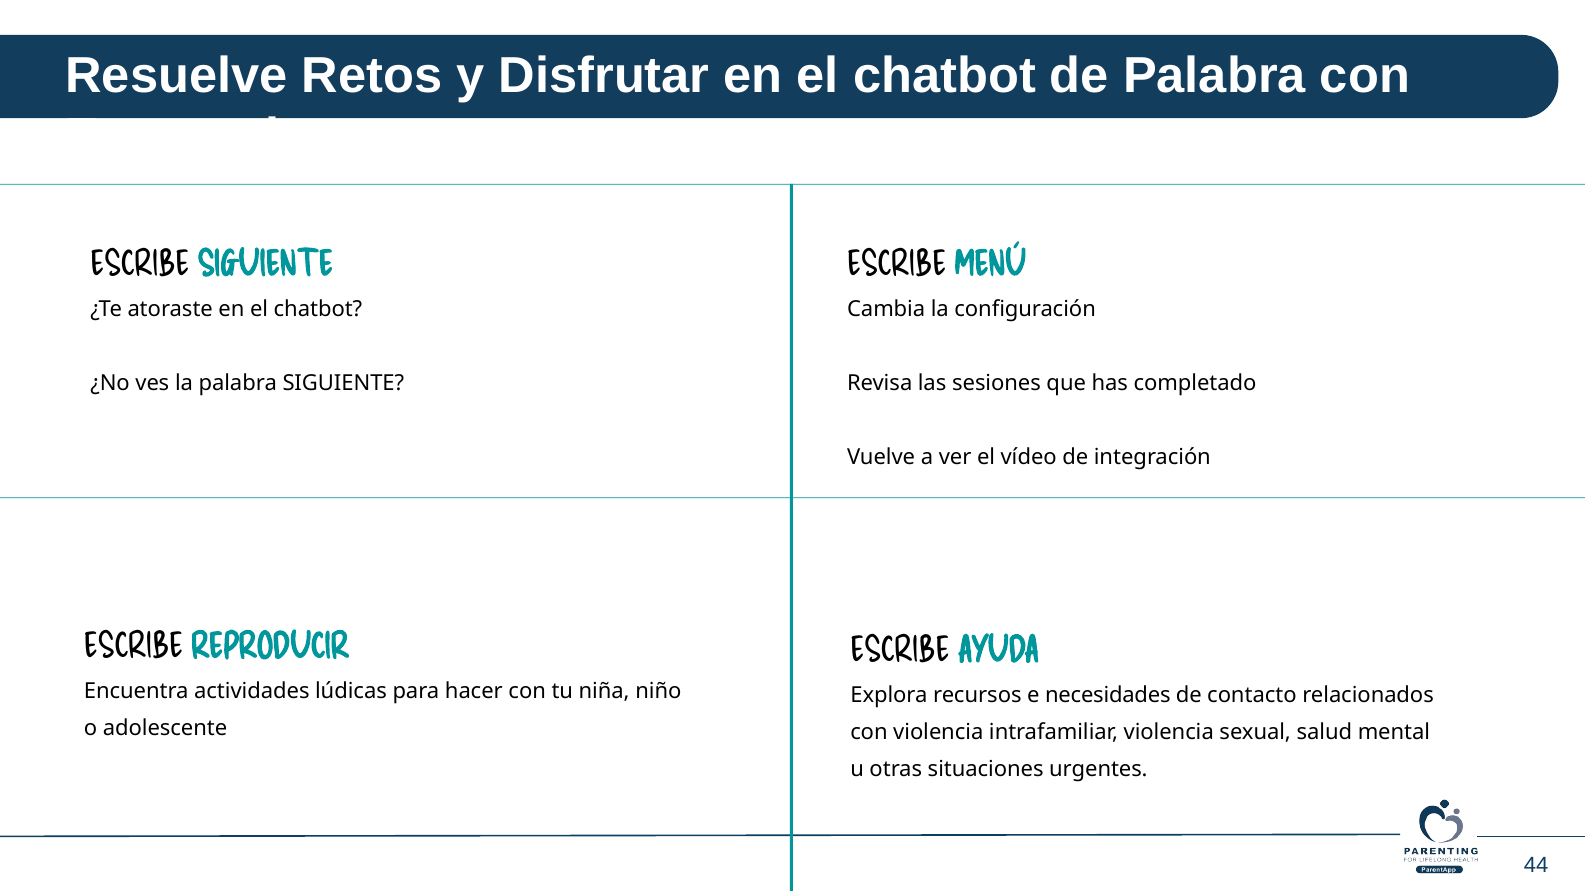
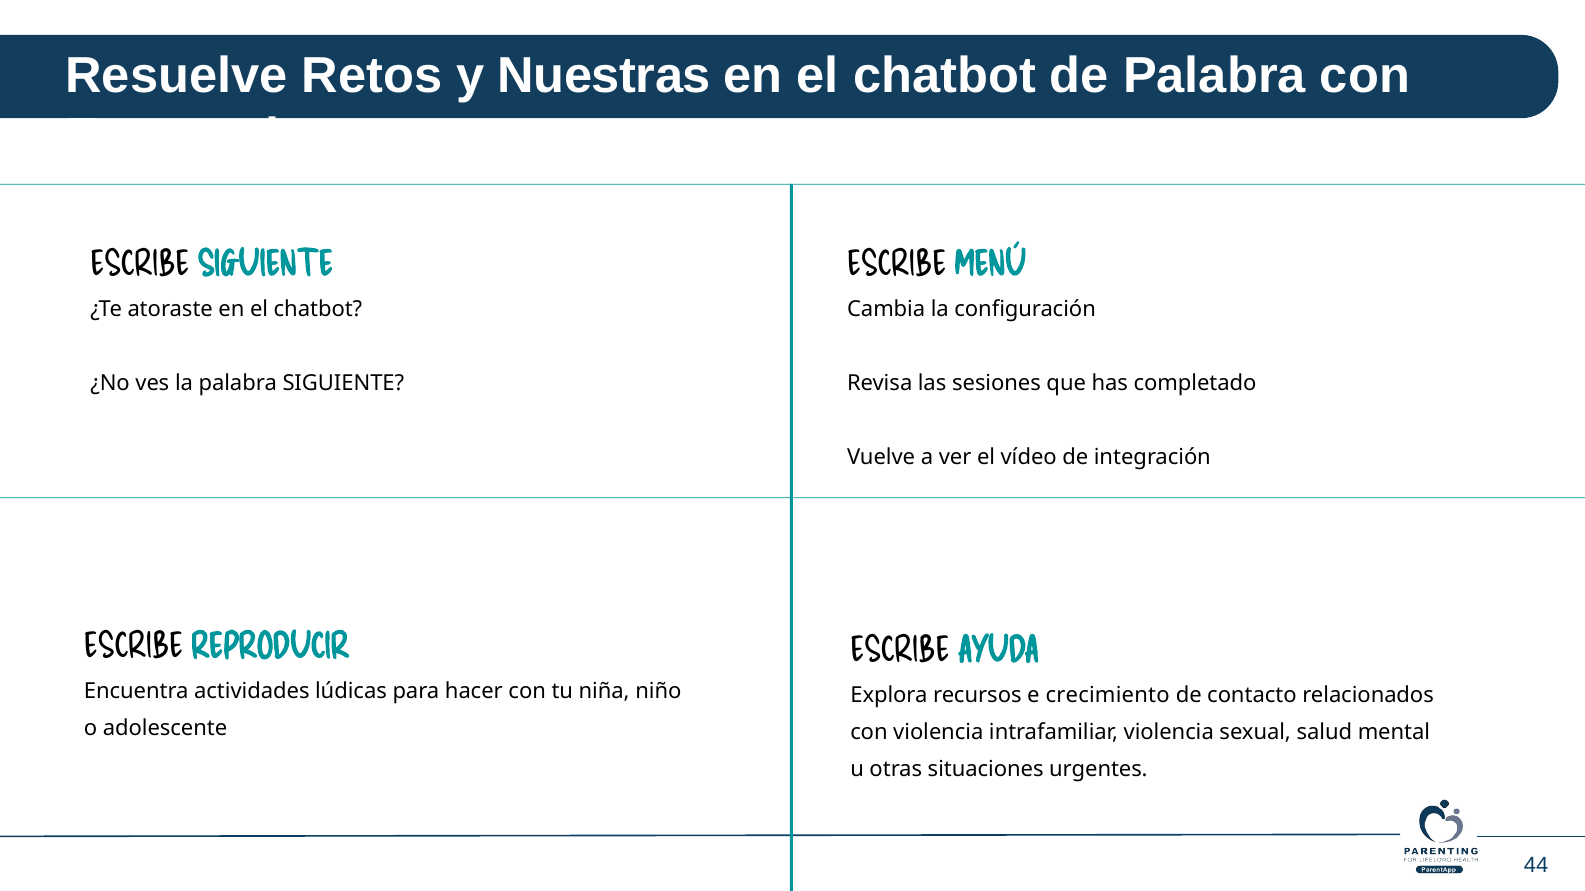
Disfrutar: Disfrutar -> Nuestras (604, 76)
necesidades: necesidades -> crecimiento (1108, 696)
